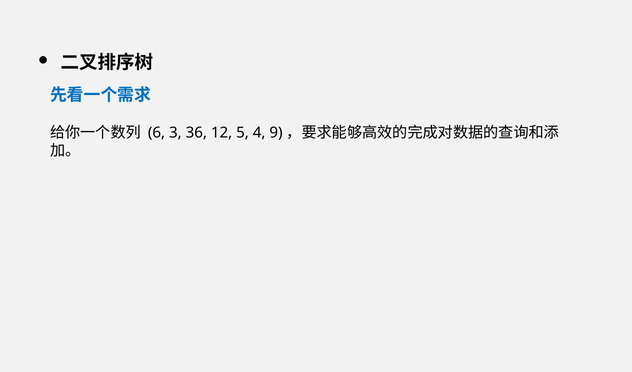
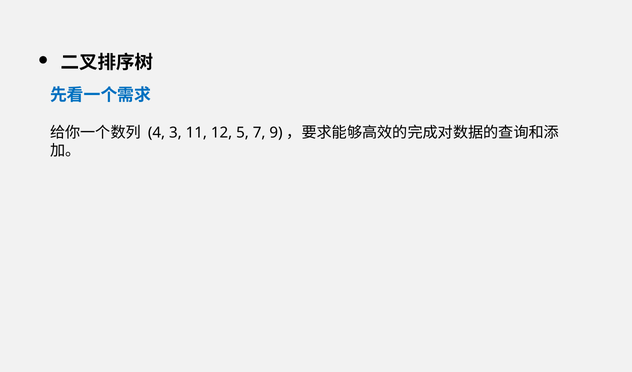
6: 6 -> 4 (156, 133)
36: 36 -> 11 (196, 133)
4: 4 -> 7 (259, 133)
